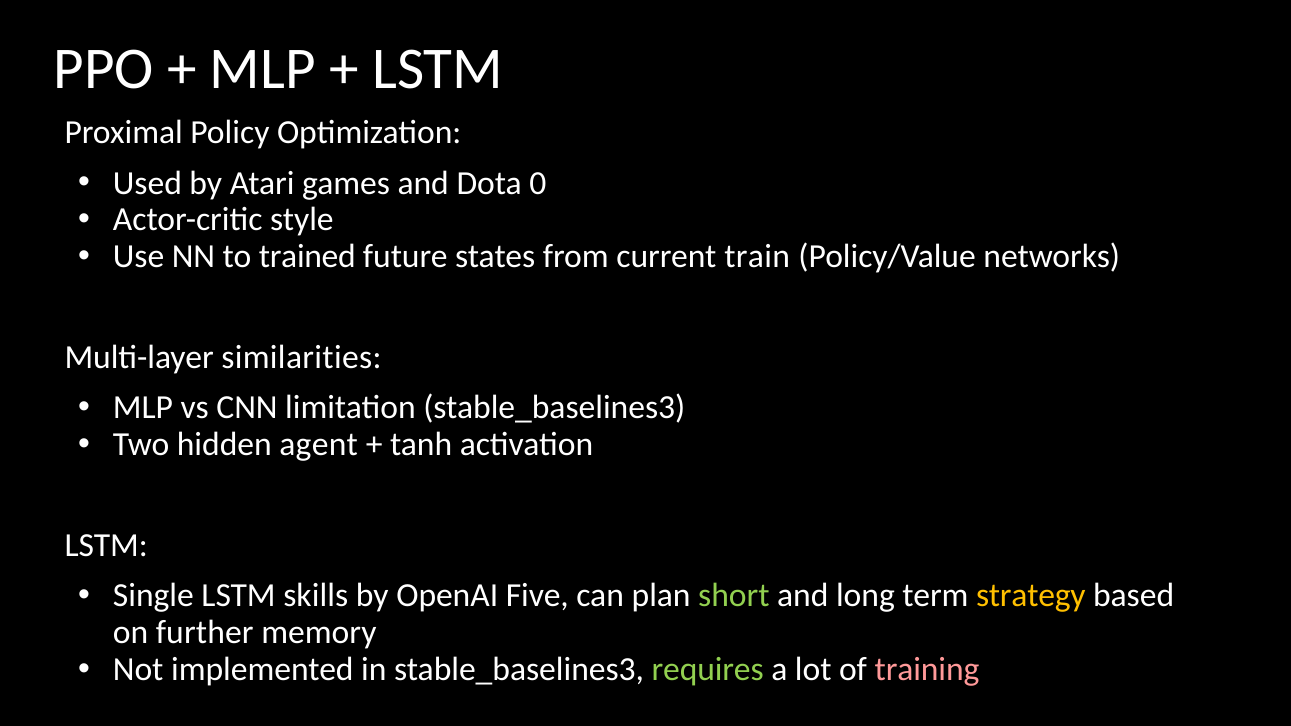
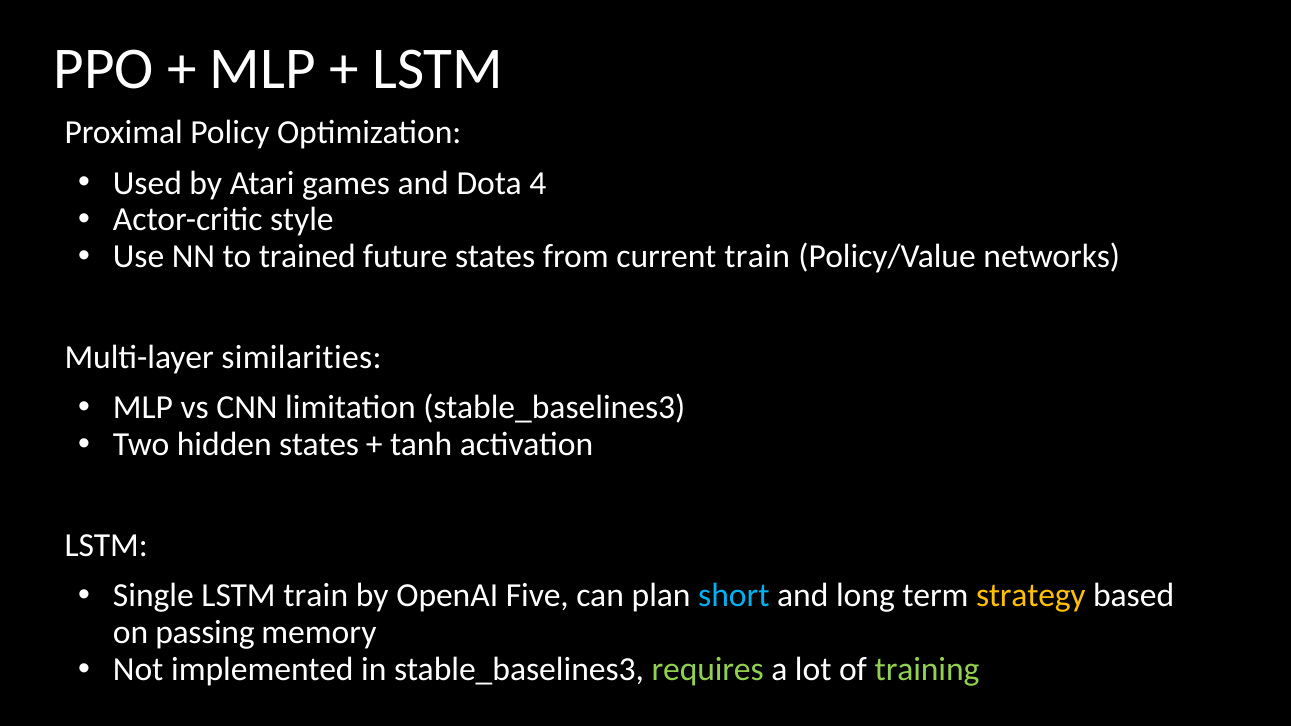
0: 0 -> 4 (538, 183)
hidden agent: agent -> states (319, 445)
LSTM skills: skills -> train (316, 596)
short colour: light green -> light blue (734, 596)
further: further -> passing (205, 633)
training colour: pink -> light green (927, 670)
